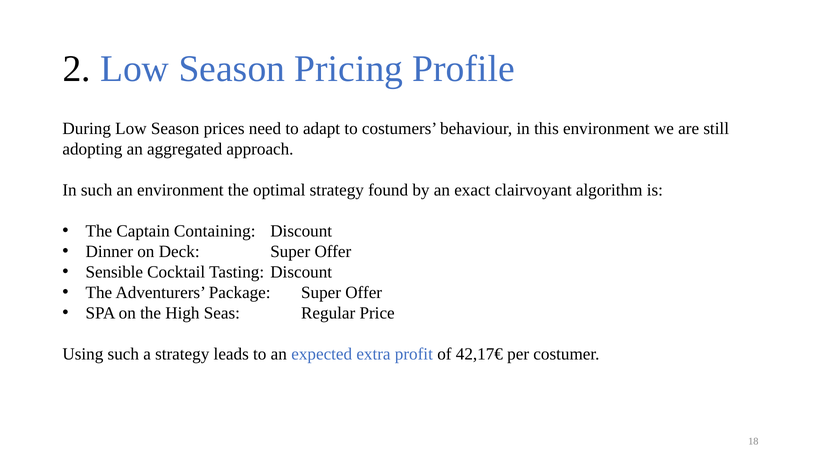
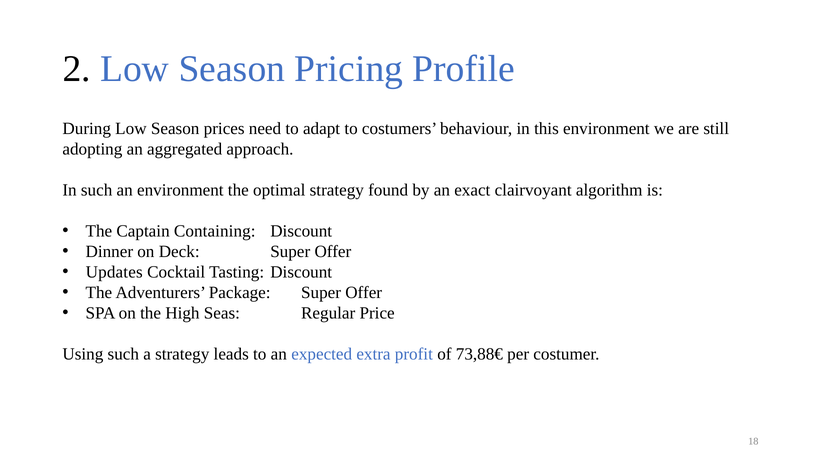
Sensible: Sensible -> Updates (114, 272)
42,17€: 42,17€ -> 73,88€ (479, 354)
